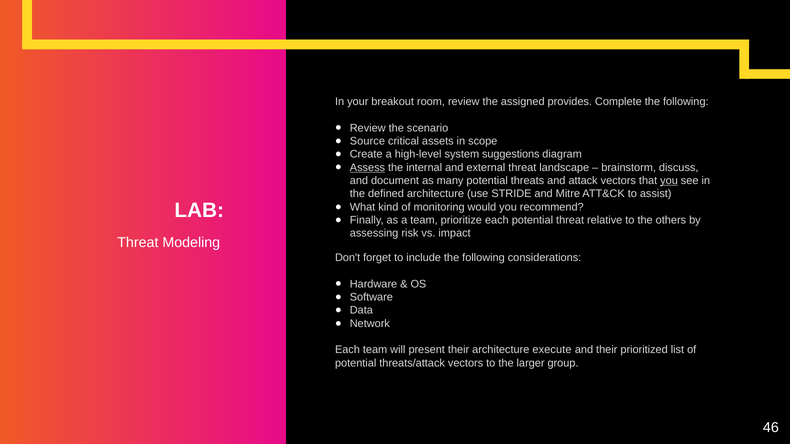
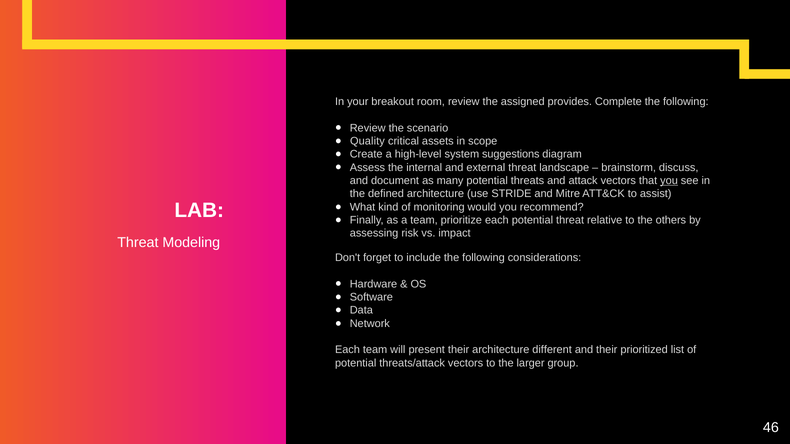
Source: Source -> Quality (367, 141)
Assess underline: present -> none (367, 168)
execute: execute -> different (552, 350)
